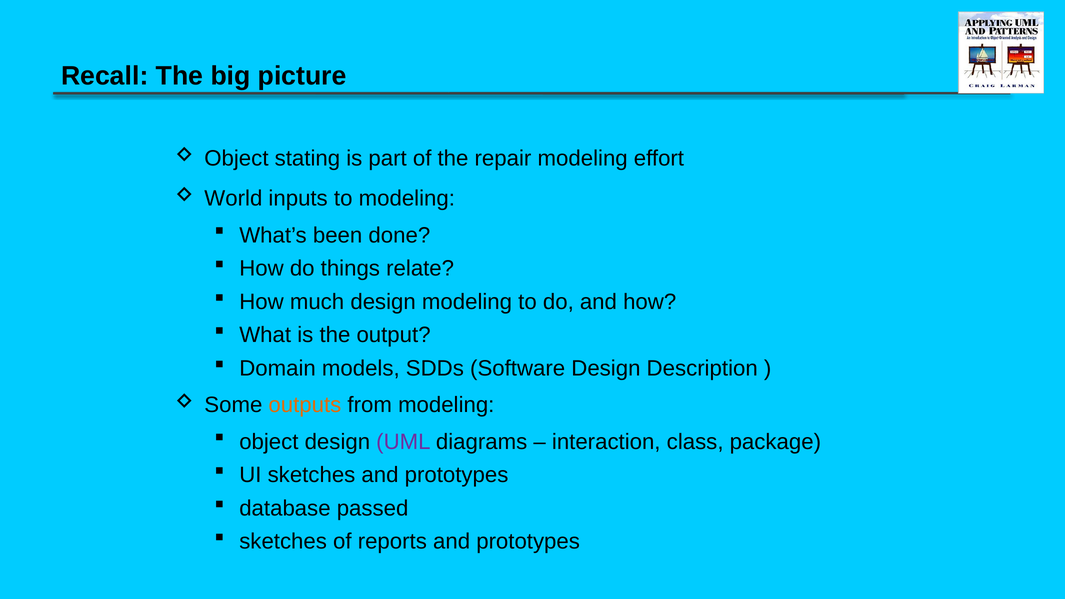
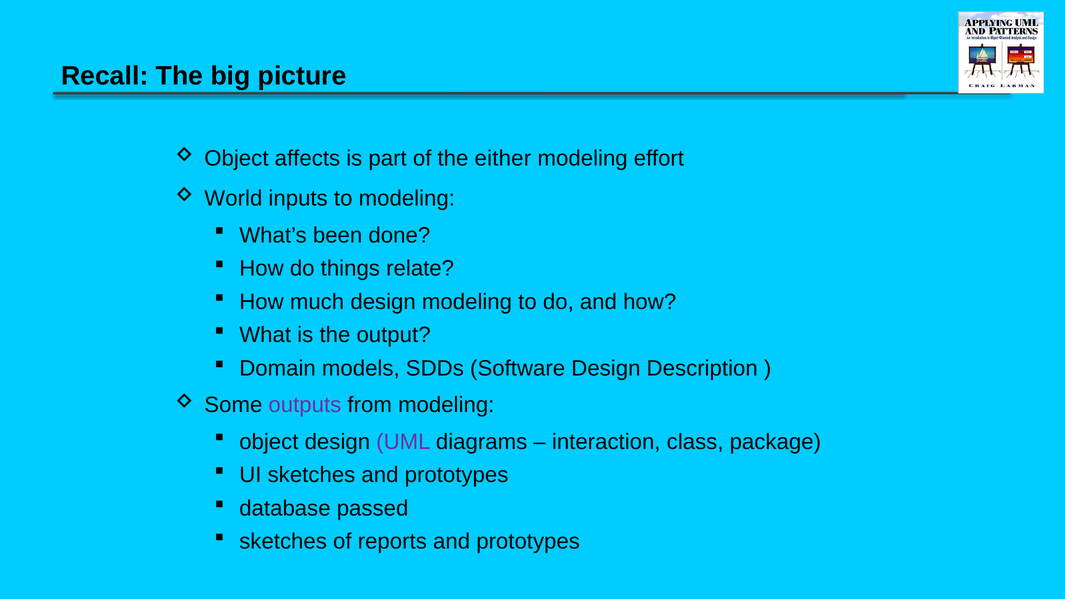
stating: stating -> affects (307, 159)
repair: repair -> either (503, 159)
outputs colour: orange -> purple (305, 405)
